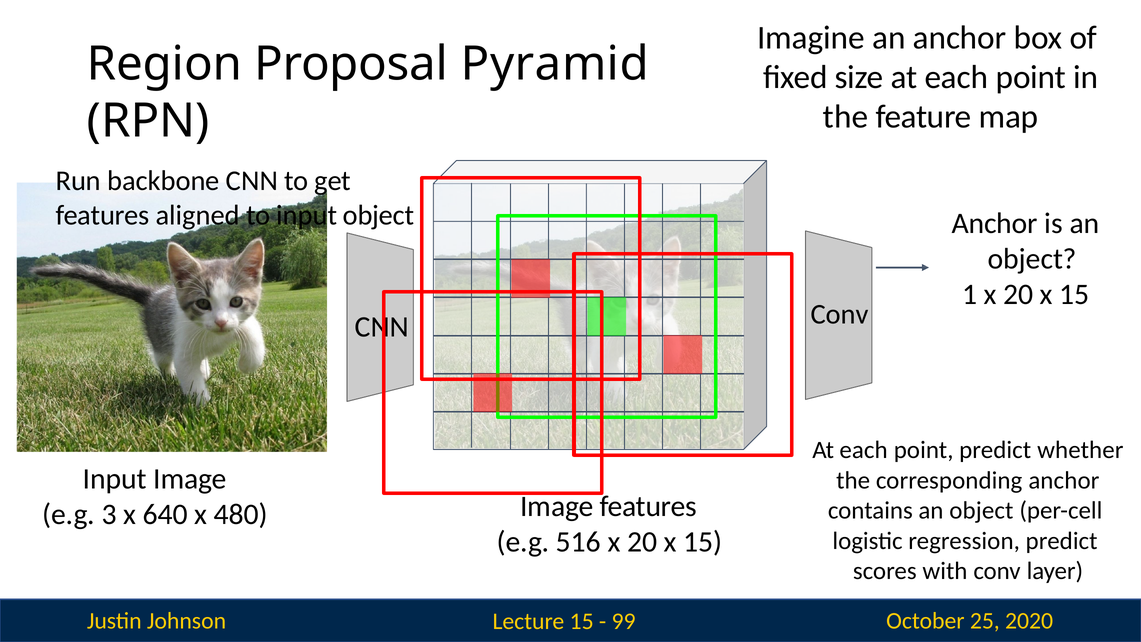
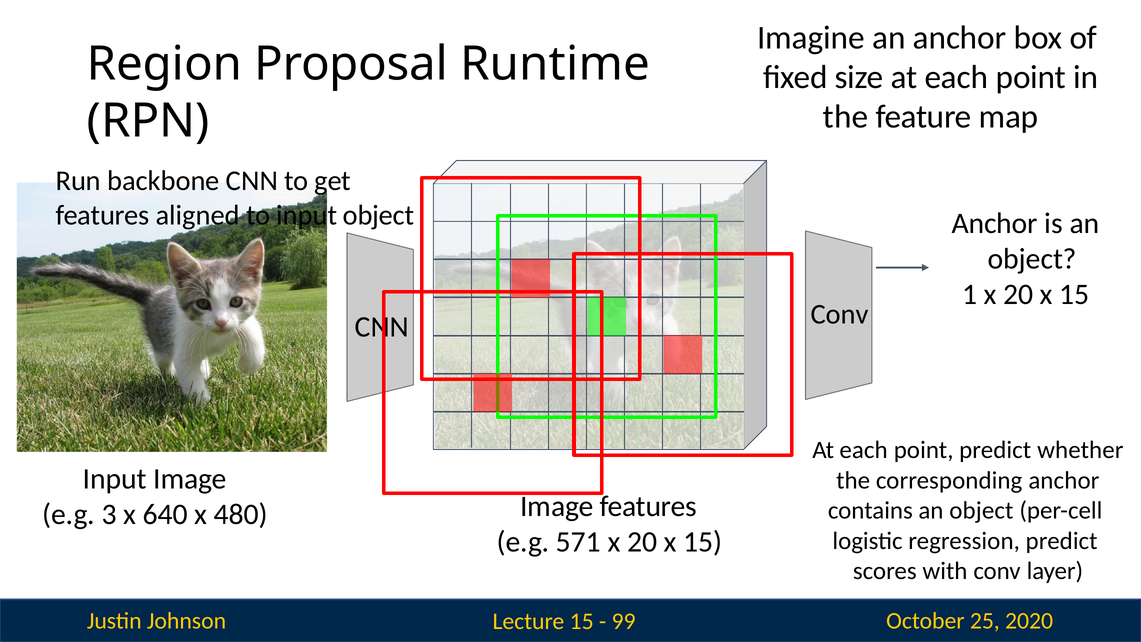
Pyramid: Pyramid -> Runtime (555, 64)
516: 516 -> 571 (578, 542)
